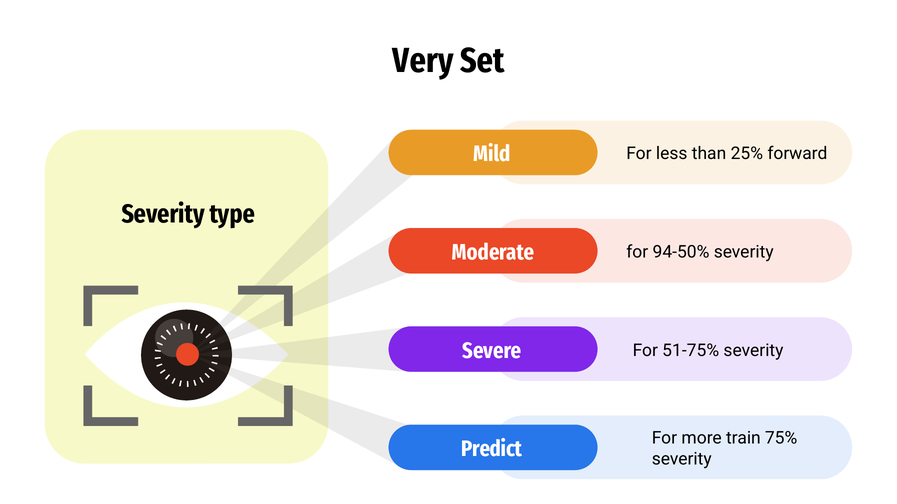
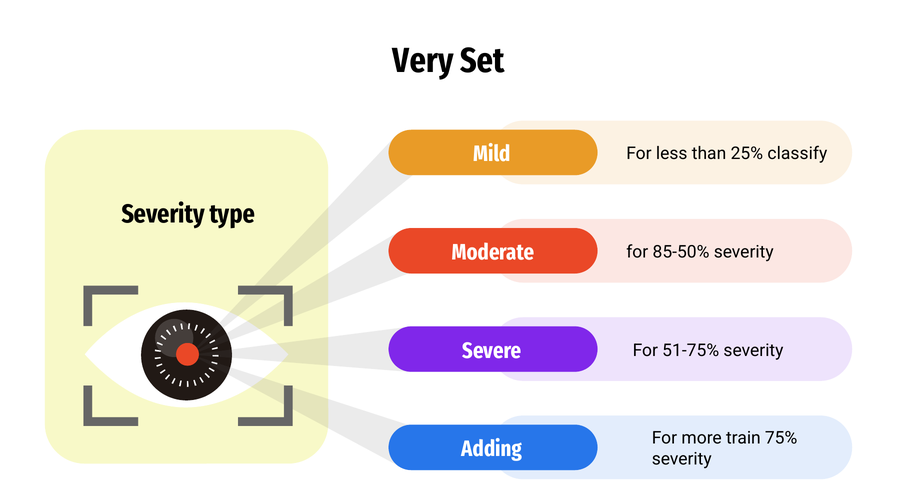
forward: forward -> classify (797, 154)
94-50%: 94-50% -> 85-50% (681, 252)
Predict: Predict -> Adding (492, 449)
